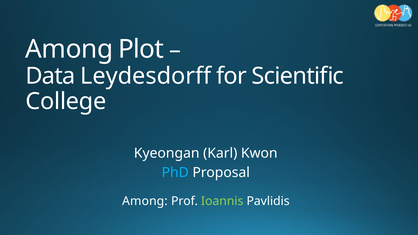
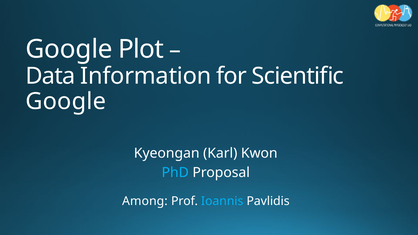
Among: Among -> Google (69, 49)
Leydesdorff: Leydesdorff -> Information (146, 76)
College: College -> Google (66, 101)
Ioannis colour: light green -> light blue (222, 201)
